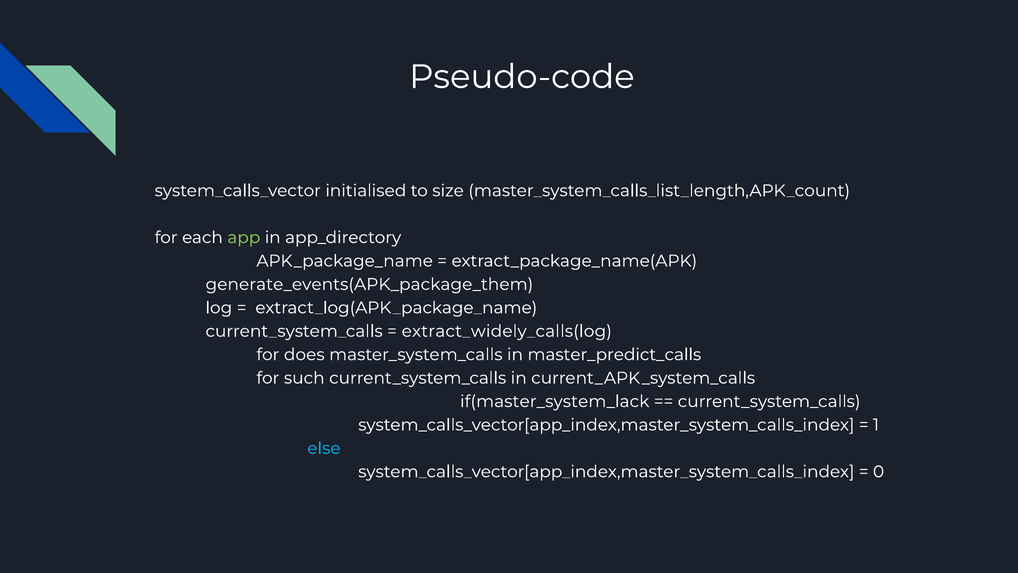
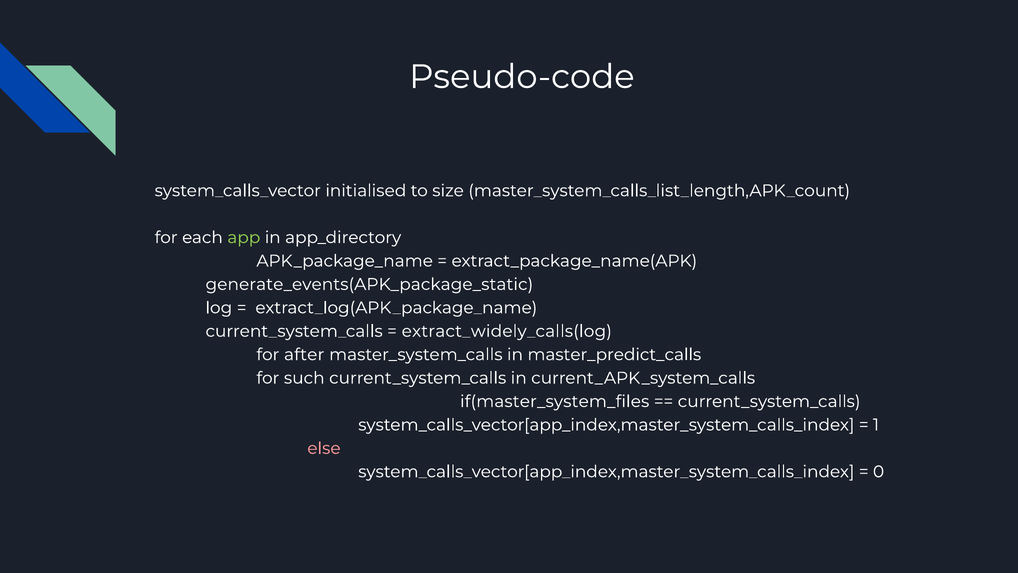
generate_events(APK_package_them: generate_events(APK_package_them -> generate_events(APK_package_static (369, 284)
does: does -> after (304, 354)
if(master_system_lack: if(master_system_lack -> if(master_system_files (555, 401)
else colour: light blue -> pink (324, 448)
